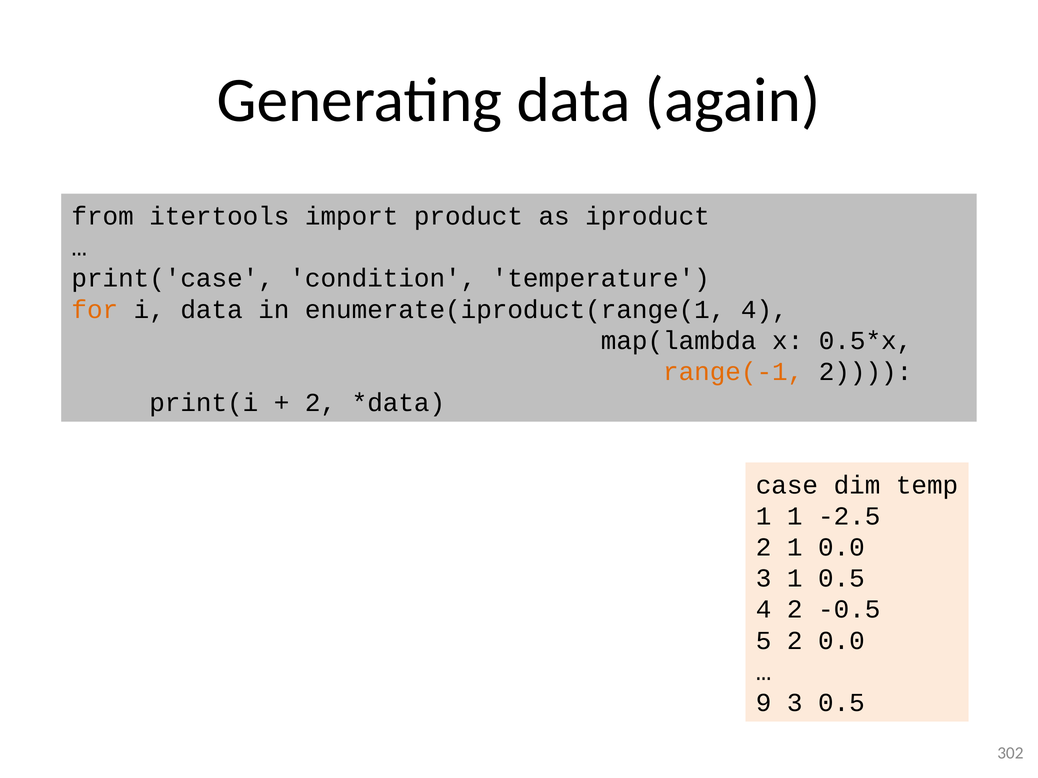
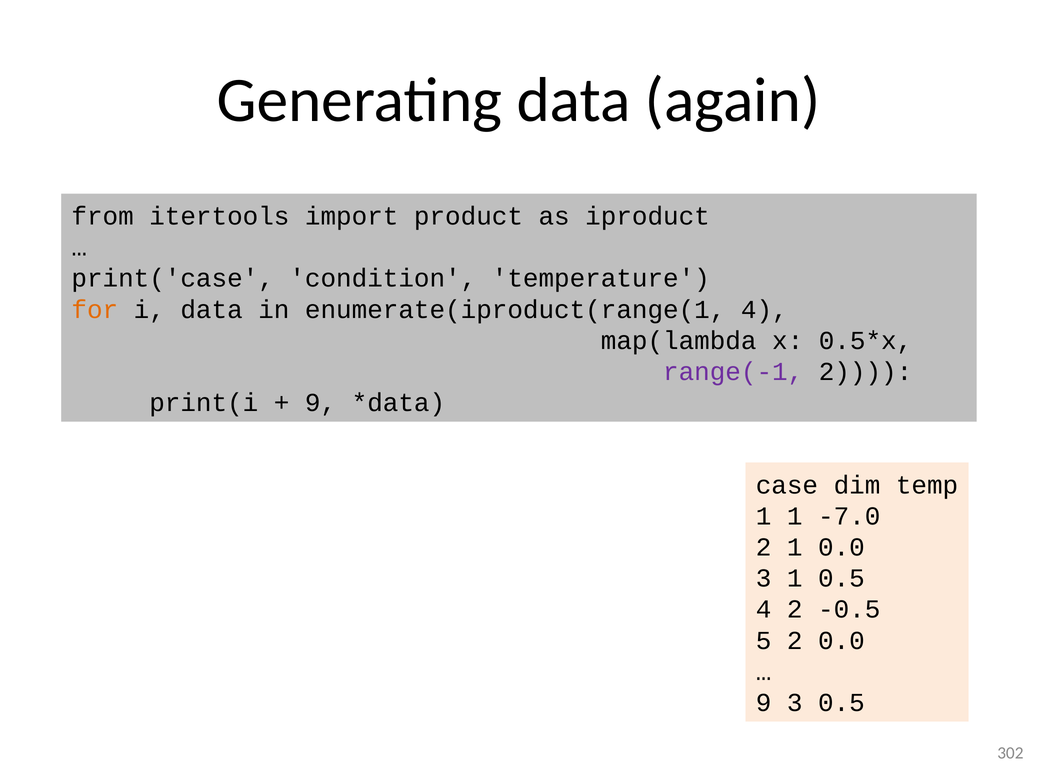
range(-1 colour: orange -> purple (733, 372)
2: 2 -> 9 (321, 403)
-2.5: -2.5 -> -7.0 (849, 516)
